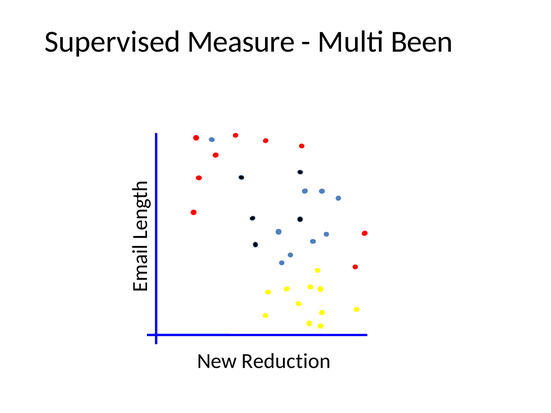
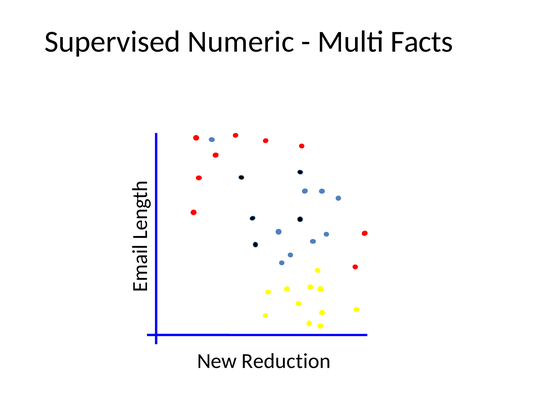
Measure: Measure -> Numeric (241, 42)
Been: Been -> Facts (422, 42)
